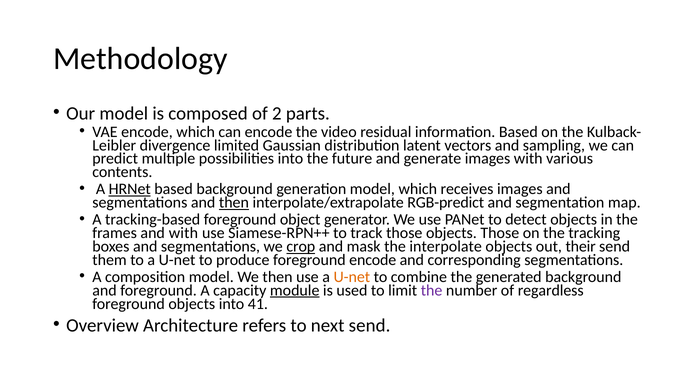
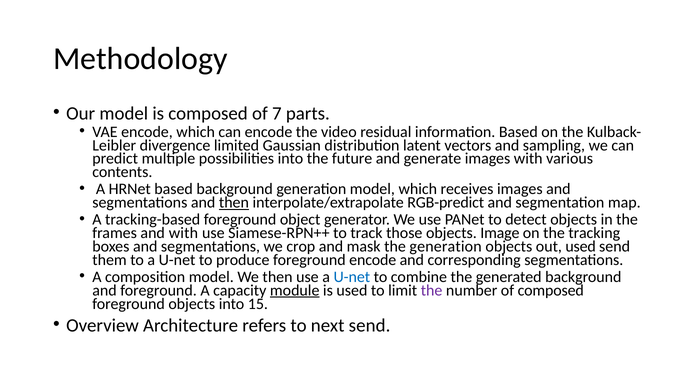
2: 2 -> 7 (277, 113)
HRNet underline: present -> none (130, 189)
objects Those: Those -> Image (500, 233)
crop underline: present -> none (301, 246)
the interpolate: interpolate -> generation (446, 246)
out their: their -> used (581, 246)
U-net colour: orange -> blue (352, 277)
of regardless: regardless -> composed (551, 290)
41: 41 -> 15 (258, 304)
